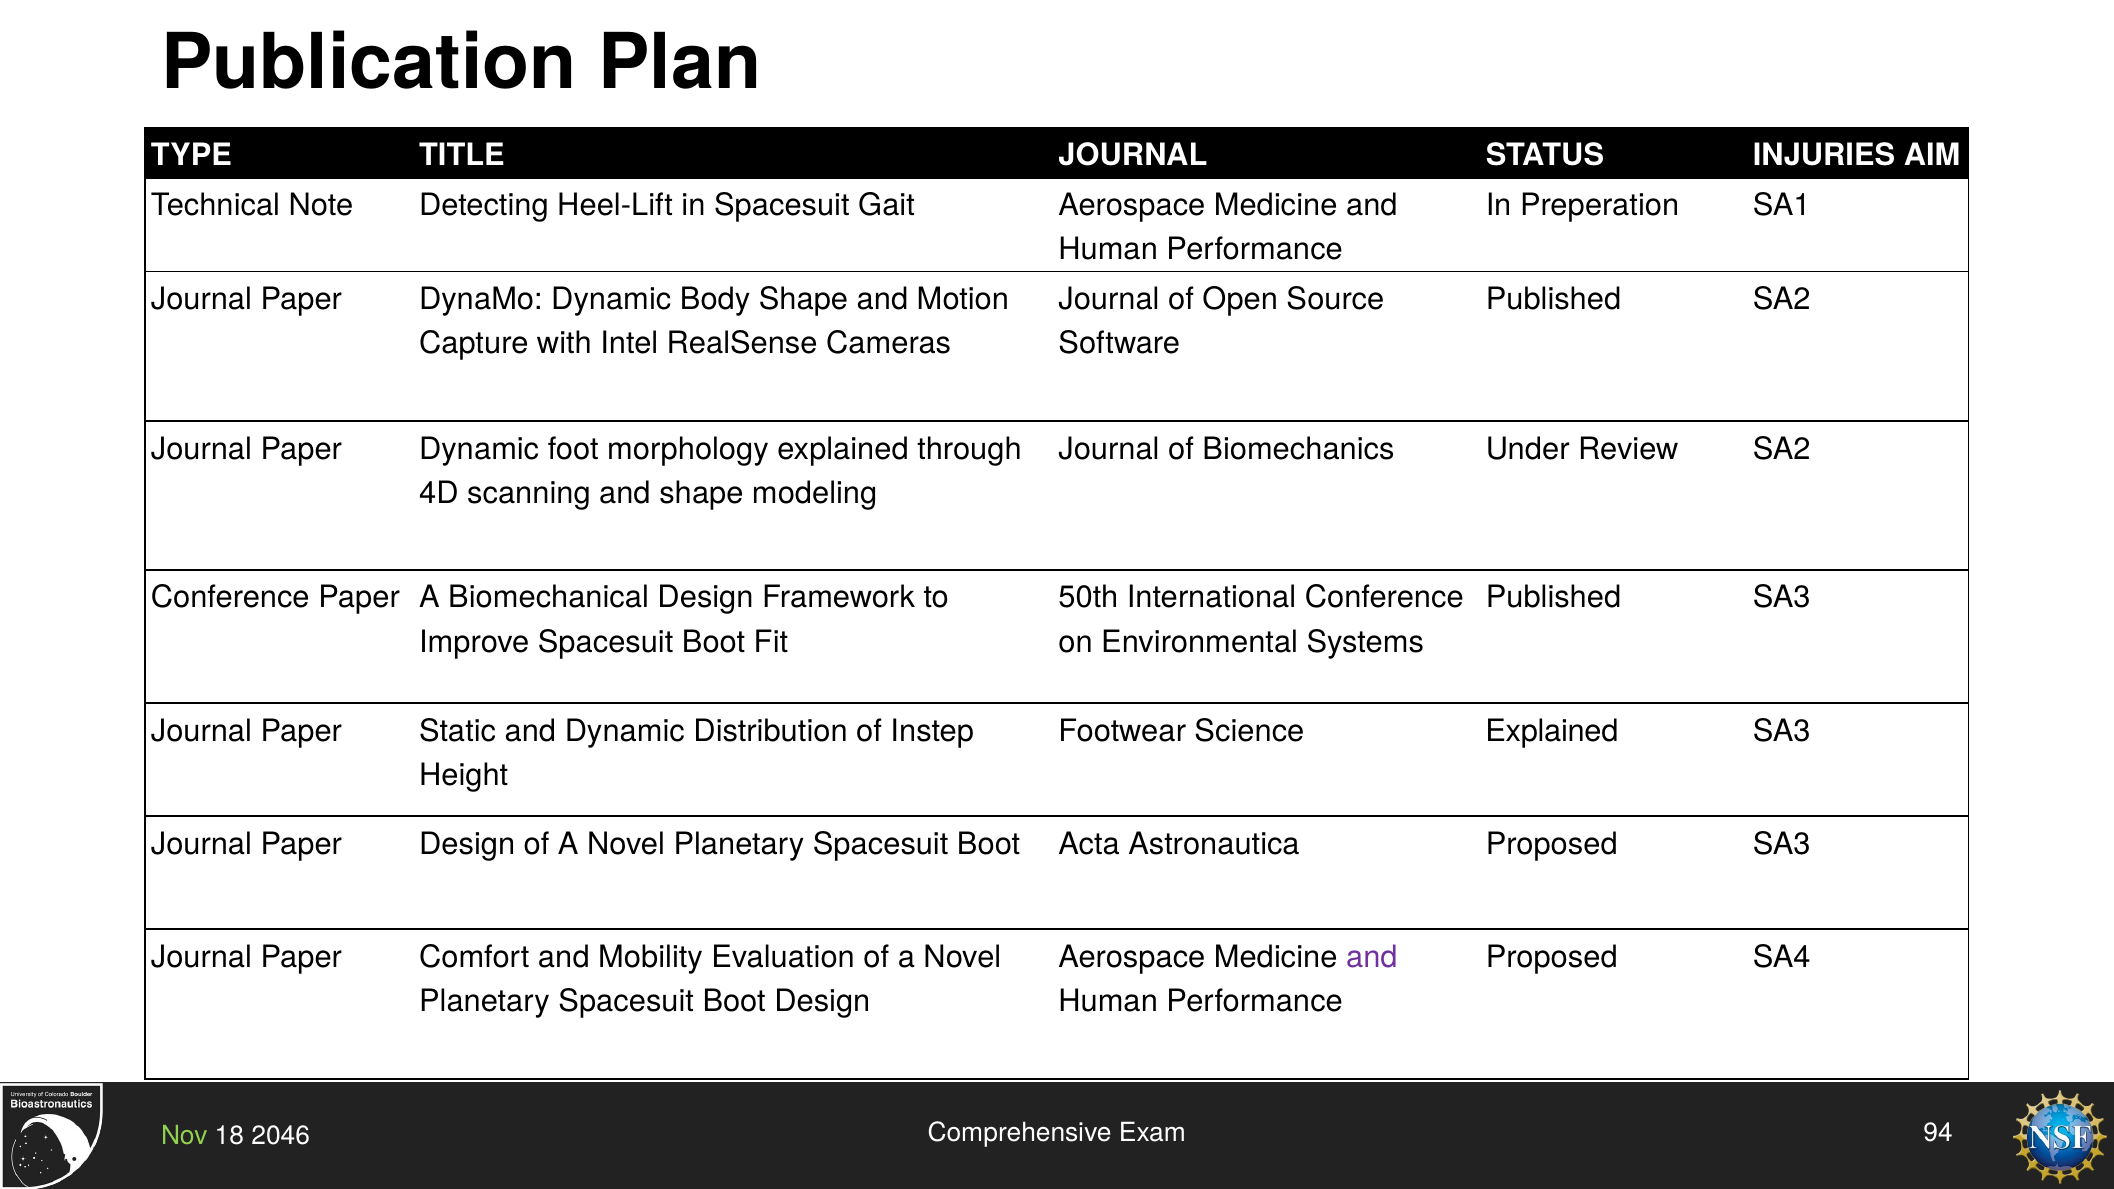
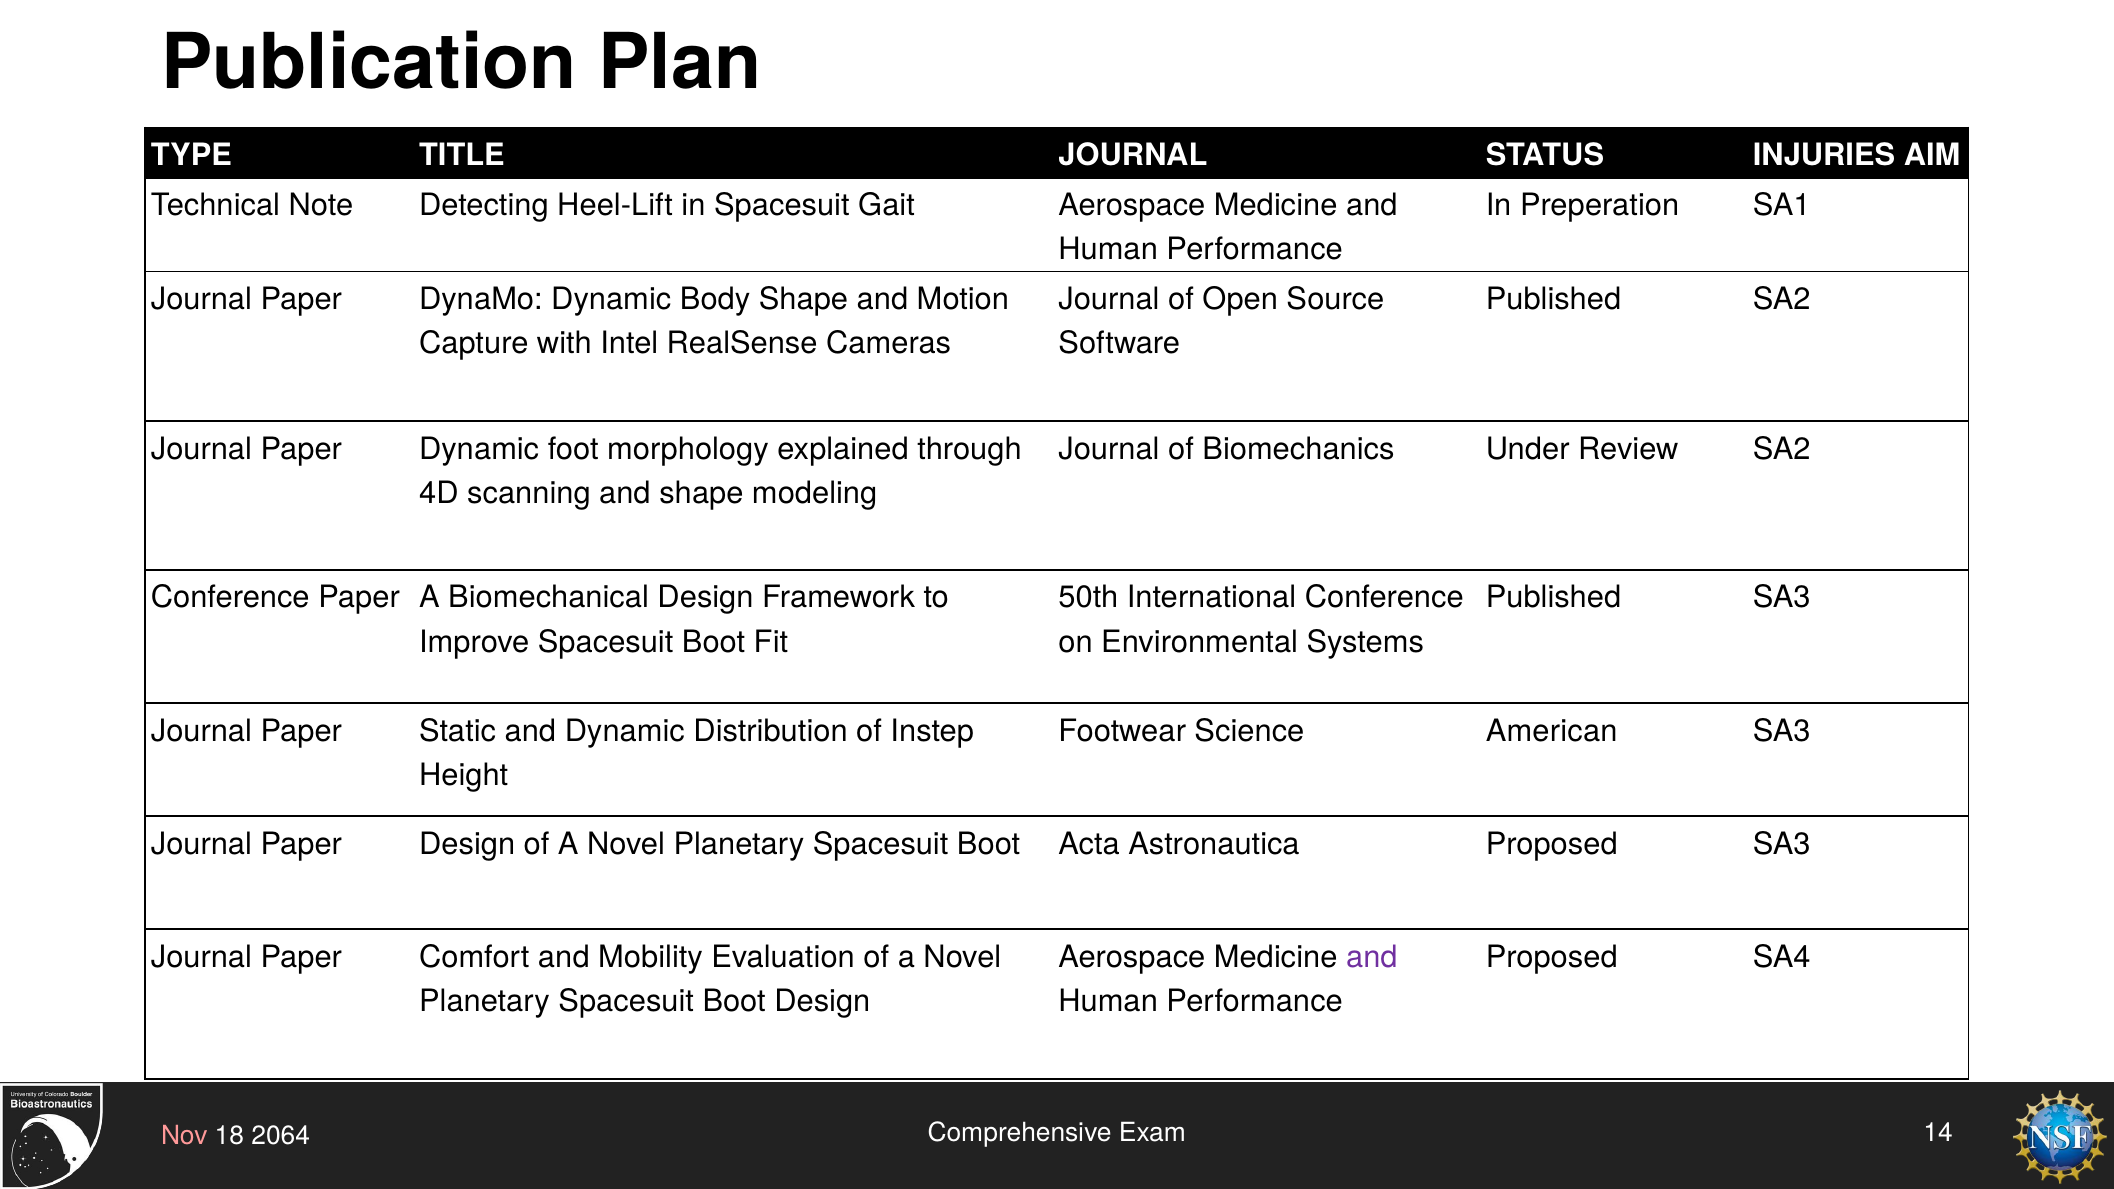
Science Explained: Explained -> American (1552, 731)
94: 94 -> 14 (1938, 1133)
Nov colour: light green -> pink (184, 1136)
2046: 2046 -> 2064 (281, 1136)
